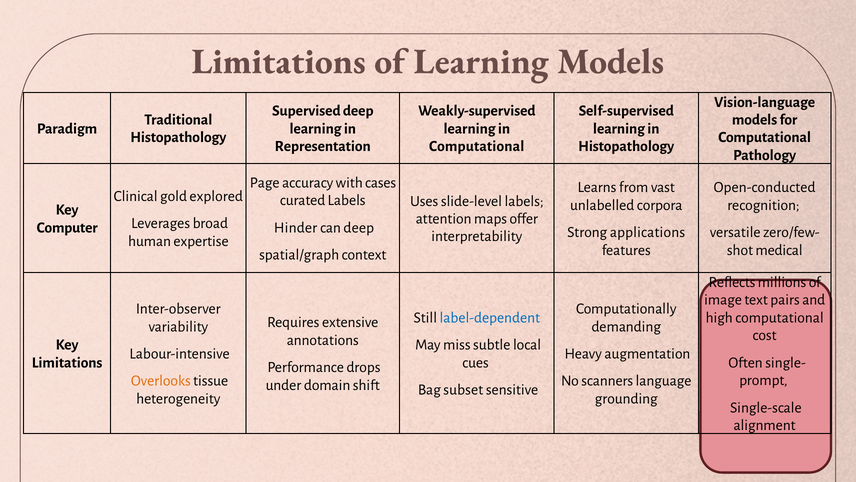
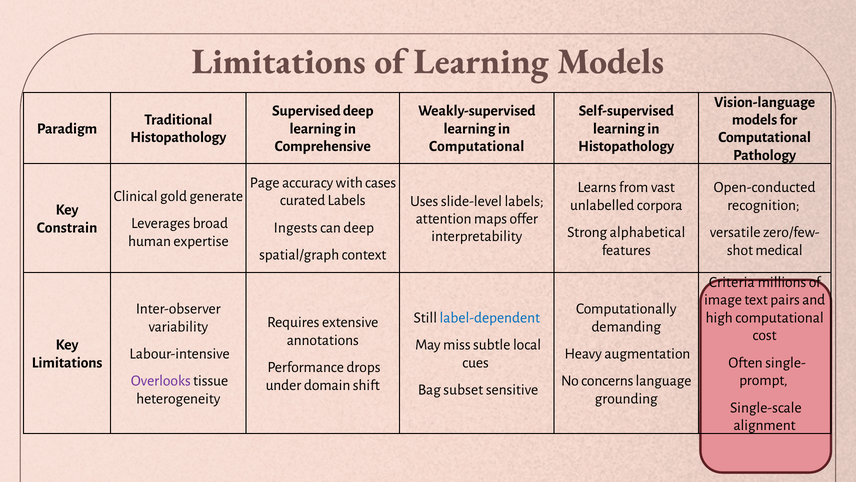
Representation: Representation -> Comprehensive (323, 146)
explored: explored -> generate (216, 196)
Computer: Computer -> Constrain (67, 227)
Hinder: Hinder -> Ingests (296, 227)
applications: applications -> alphabetical (648, 232)
Reflects: Reflects -> Criteria (732, 282)
Overlooks colour: orange -> purple (161, 380)
scanners: scanners -> concerns (607, 380)
